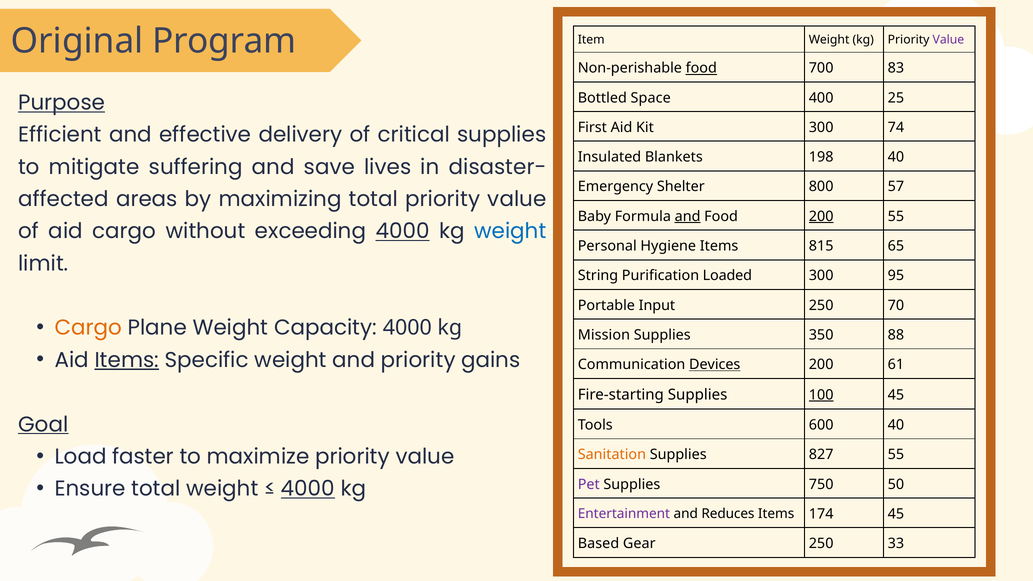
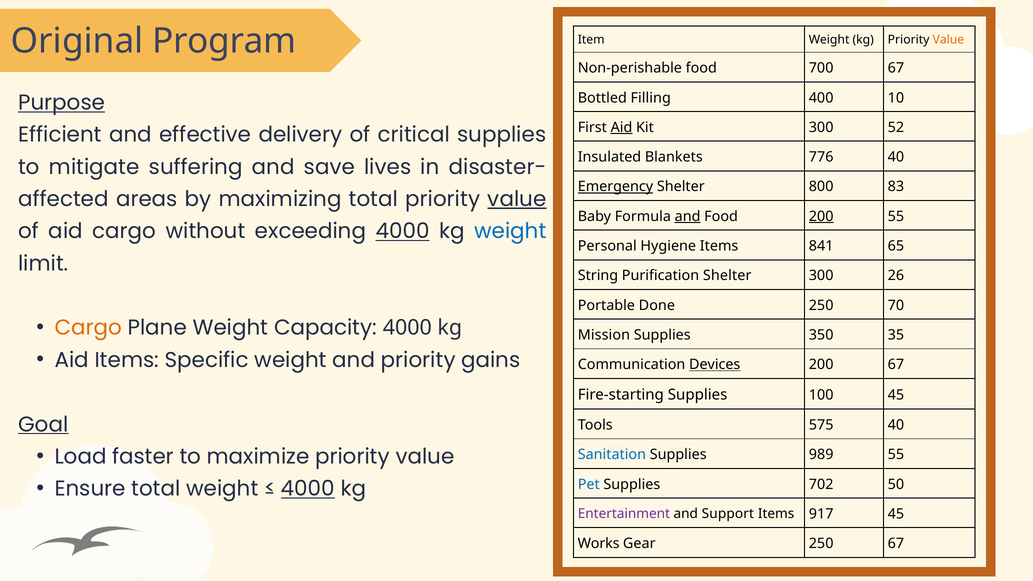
Value colour: purple -> orange (948, 40)
food underline: present -> none (701, 68)
700 83: 83 -> 67 (896, 68)
Space: Space -> Filling (651, 98)
25: 25 -> 10 (896, 98)
Aid underline: none -> present (622, 127)
74: 74 -> 52 (896, 127)
198: 198 -> 776 (821, 157)
Emergency underline: none -> present (615, 187)
57: 57 -> 83 (896, 187)
value underline: none -> present (517, 199)
815: 815 -> 841 (821, 246)
Purification Loaded: Loaded -> Shelter (727, 276)
95: 95 -> 26 (896, 276)
Input: Input -> Done (657, 305)
88: 88 -> 35 (896, 335)
Items underline: present -> none (127, 360)
200 61: 61 -> 67 (896, 365)
100 underline: present -> none (821, 395)
600: 600 -> 575 (821, 425)
Sanitation colour: orange -> blue (612, 455)
827: 827 -> 989 (821, 455)
Pet colour: purple -> blue (589, 484)
750: 750 -> 702 (821, 484)
Reduces: Reduces -> Support (728, 514)
174: 174 -> 917 (821, 514)
Based: Based -> Works (599, 544)
250 33: 33 -> 67 (896, 544)
